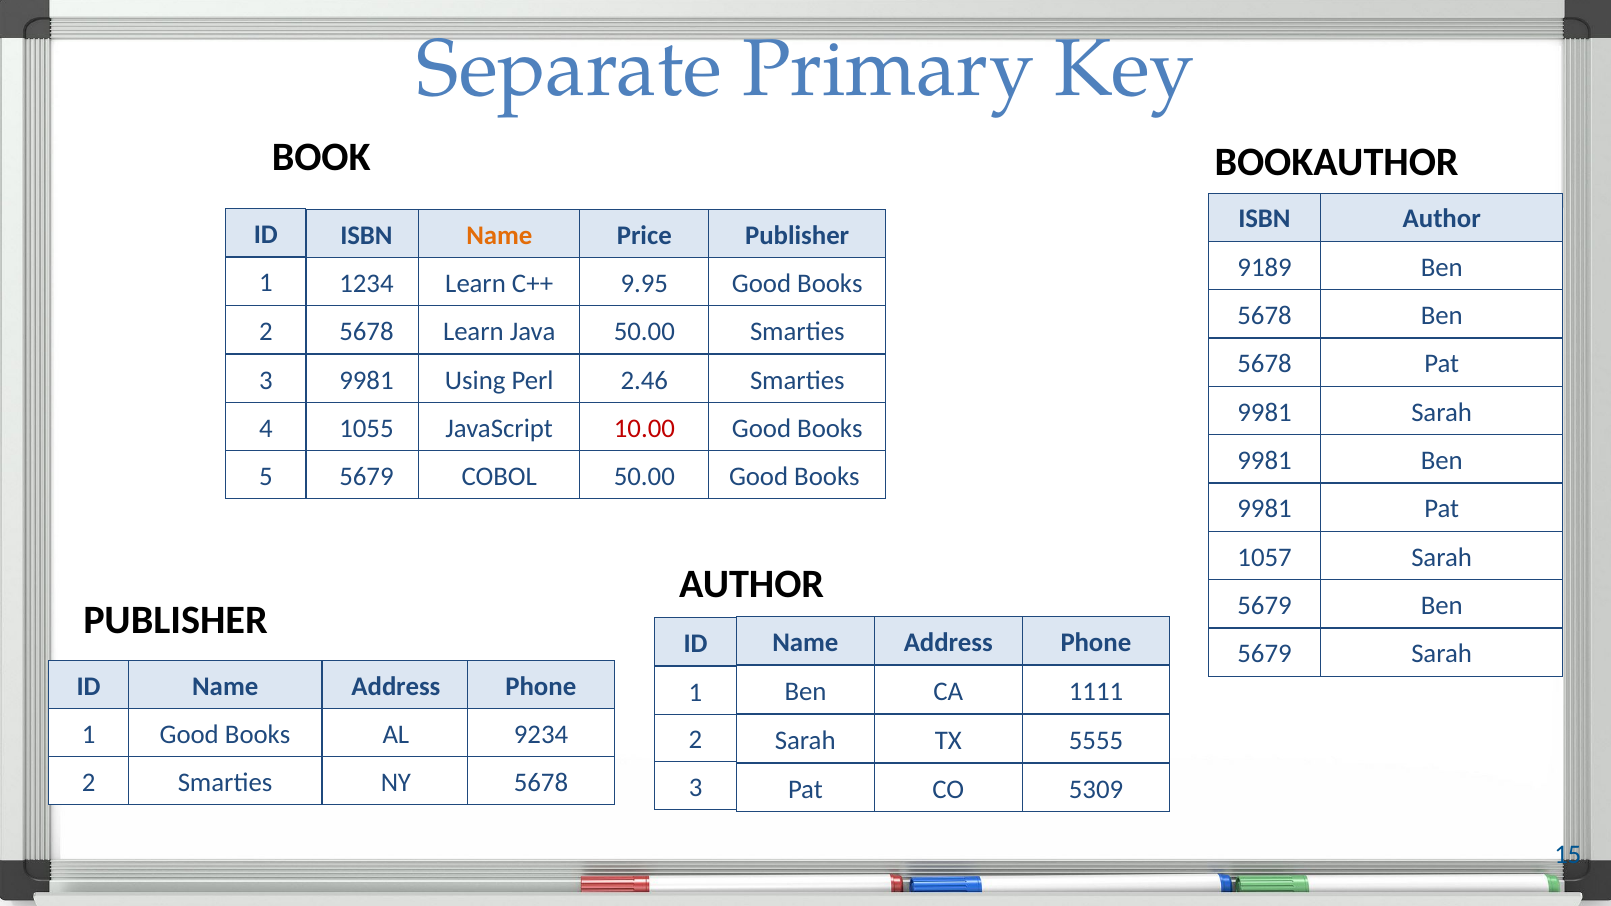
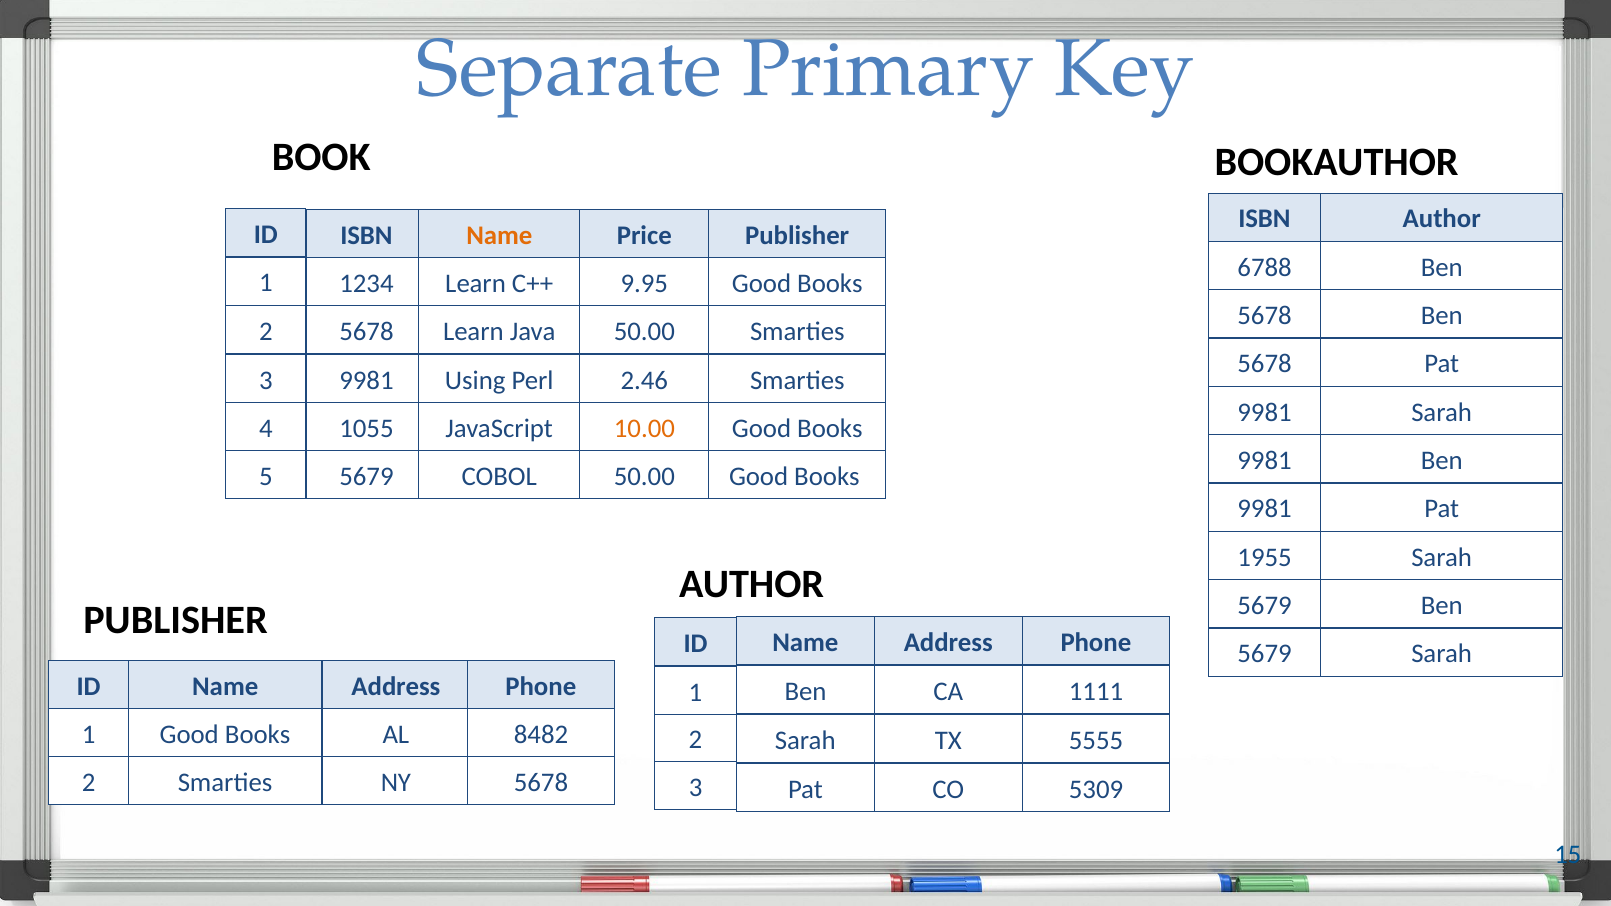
9189: 9189 -> 6788 (1265, 267)
10.00 colour: red -> orange (644, 429)
1057: 1057 -> 1955 (1265, 557)
9234: 9234 -> 8482 (541, 735)
